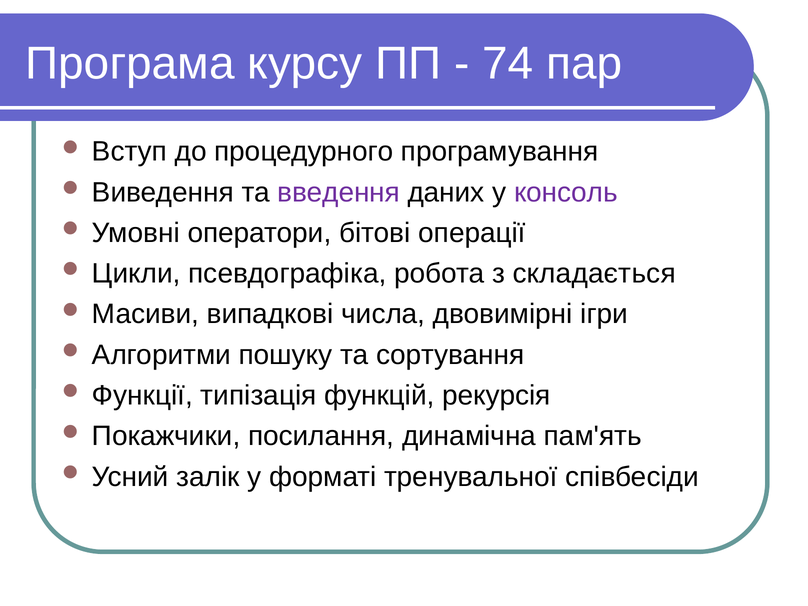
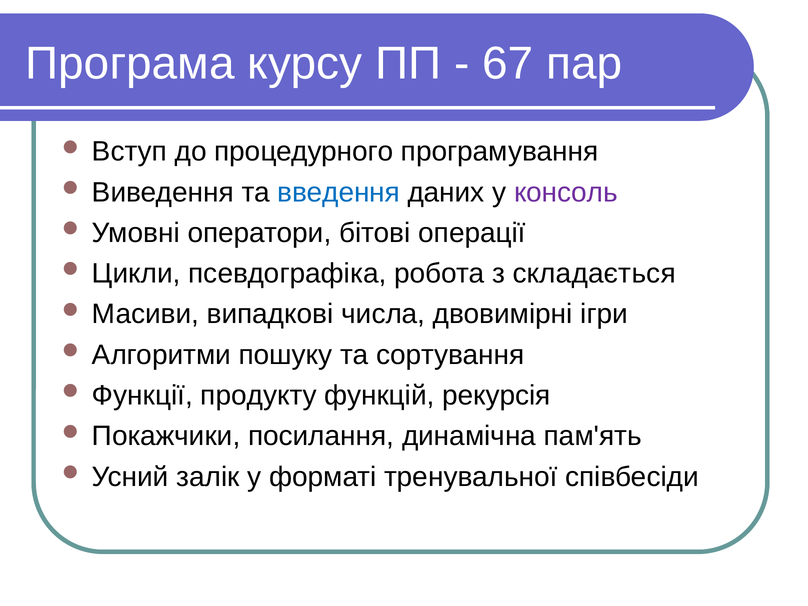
74: 74 -> 67 (508, 64)
введення colour: purple -> blue (339, 192)
типізація: типізація -> продукту (259, 396)
